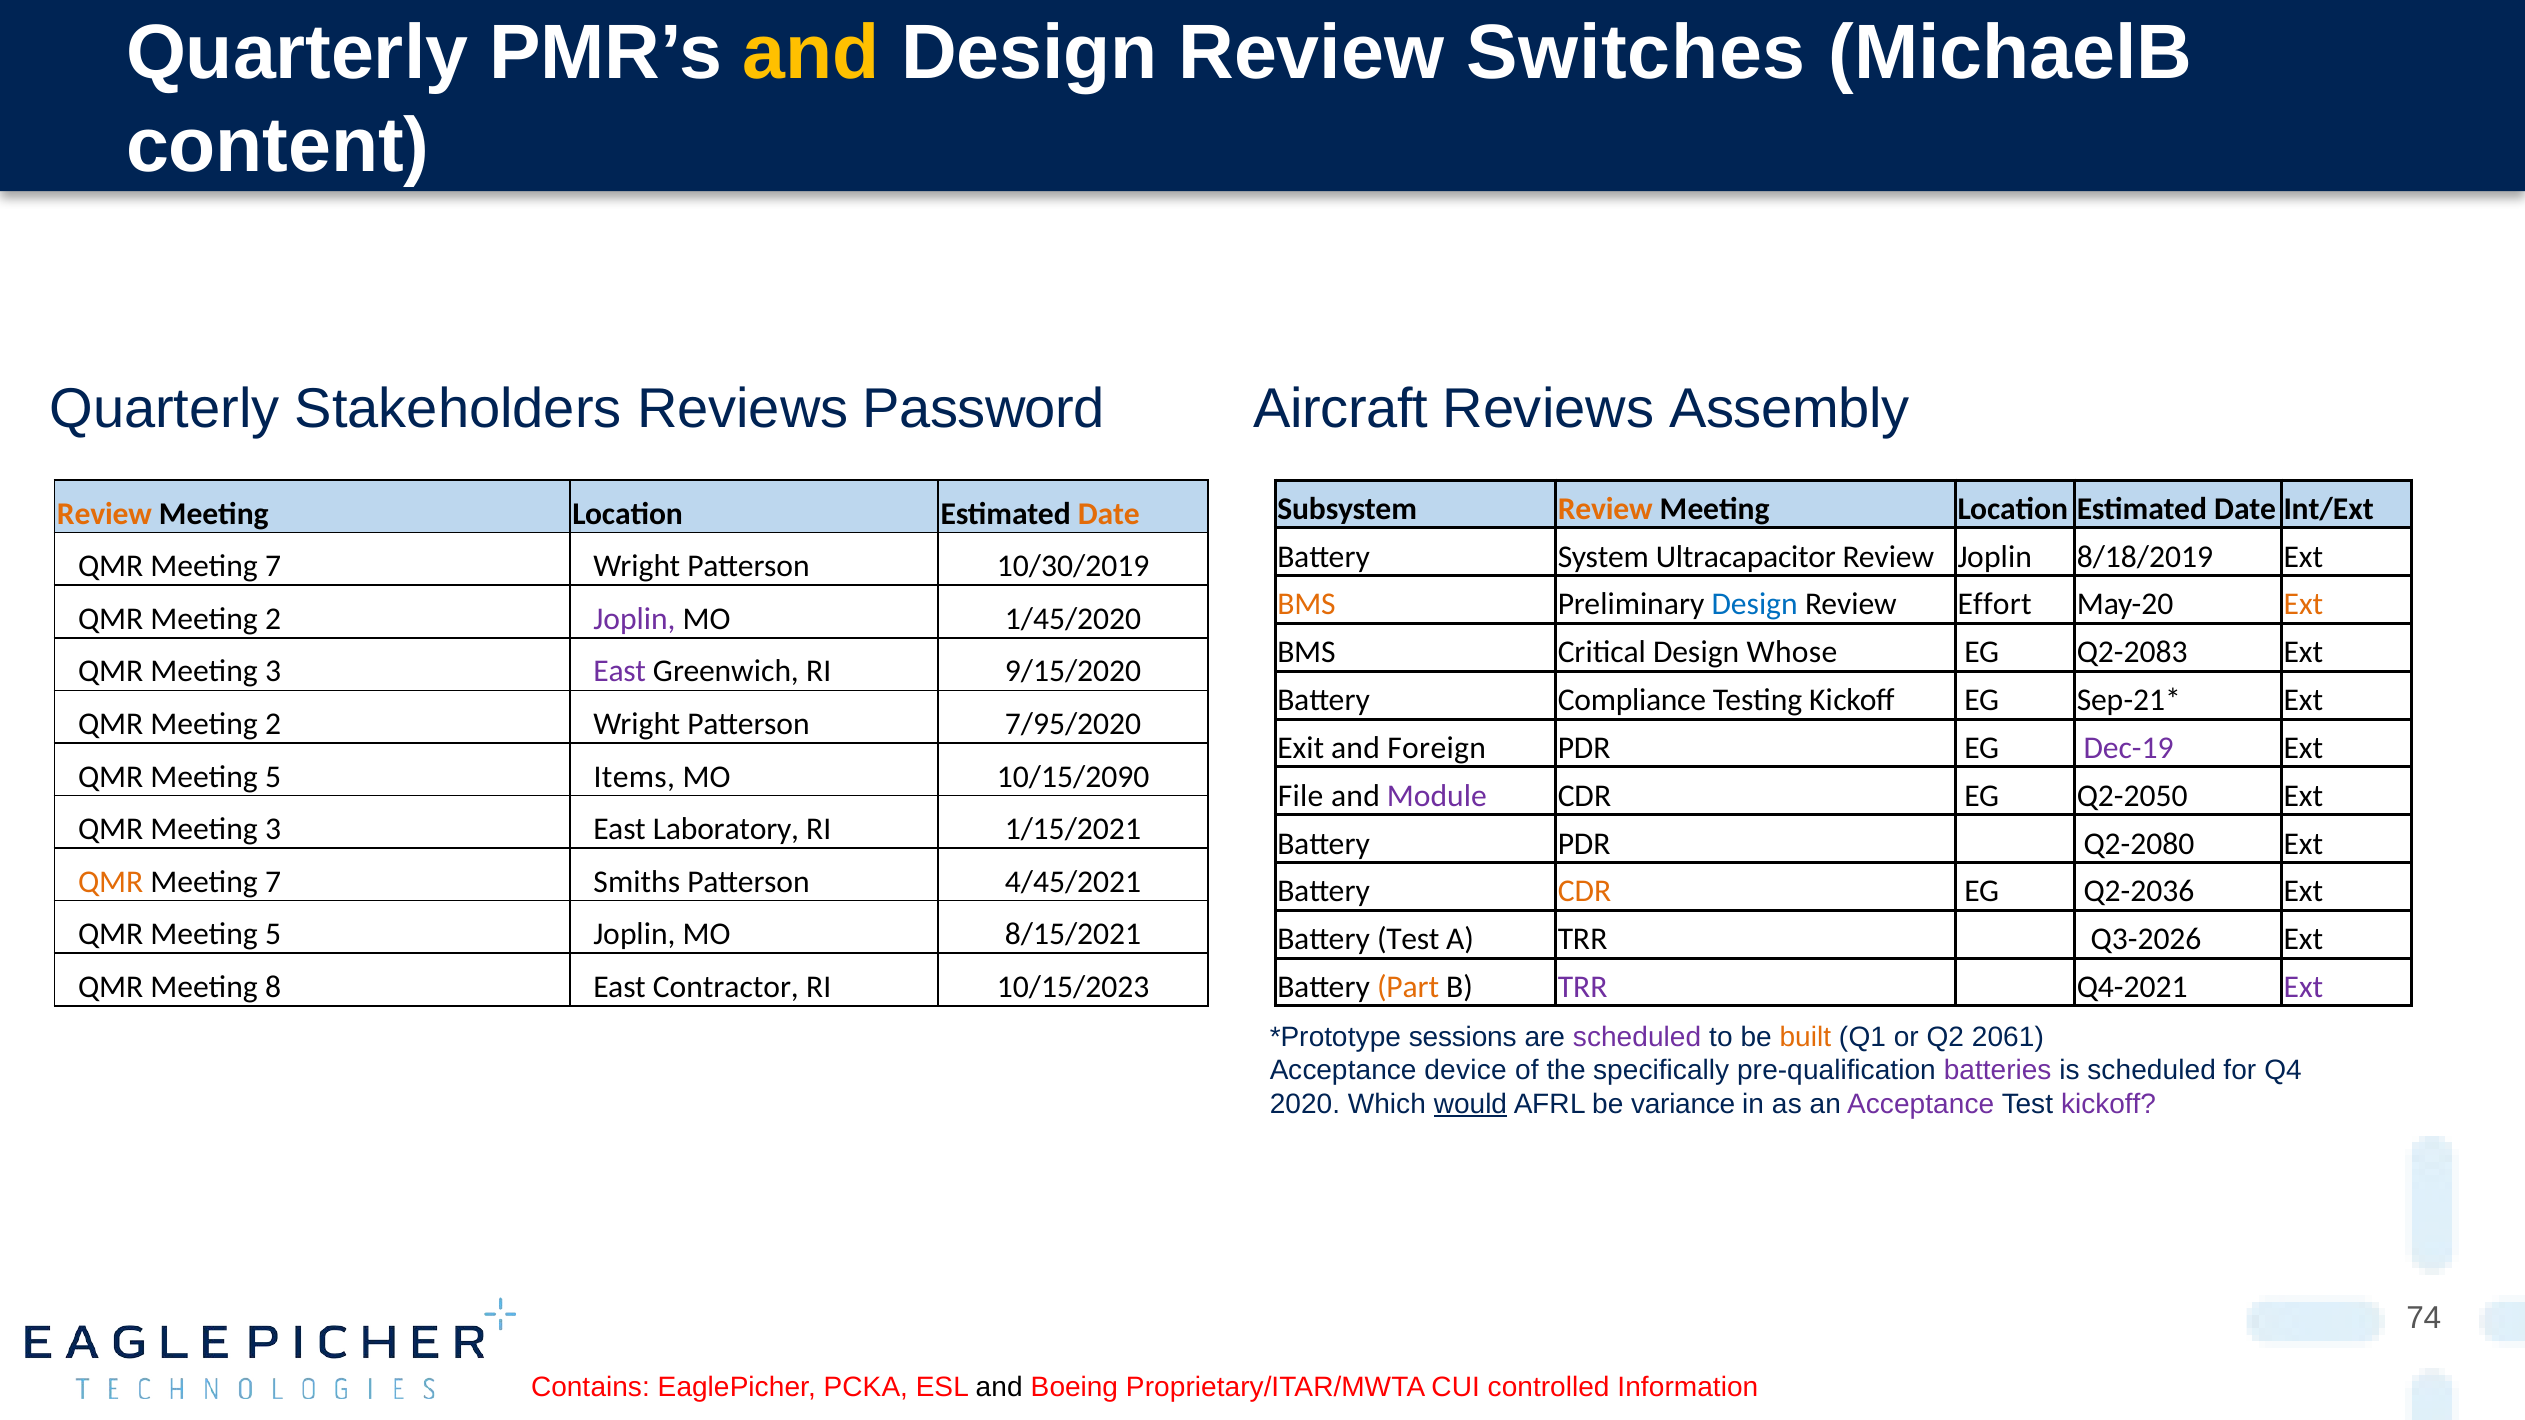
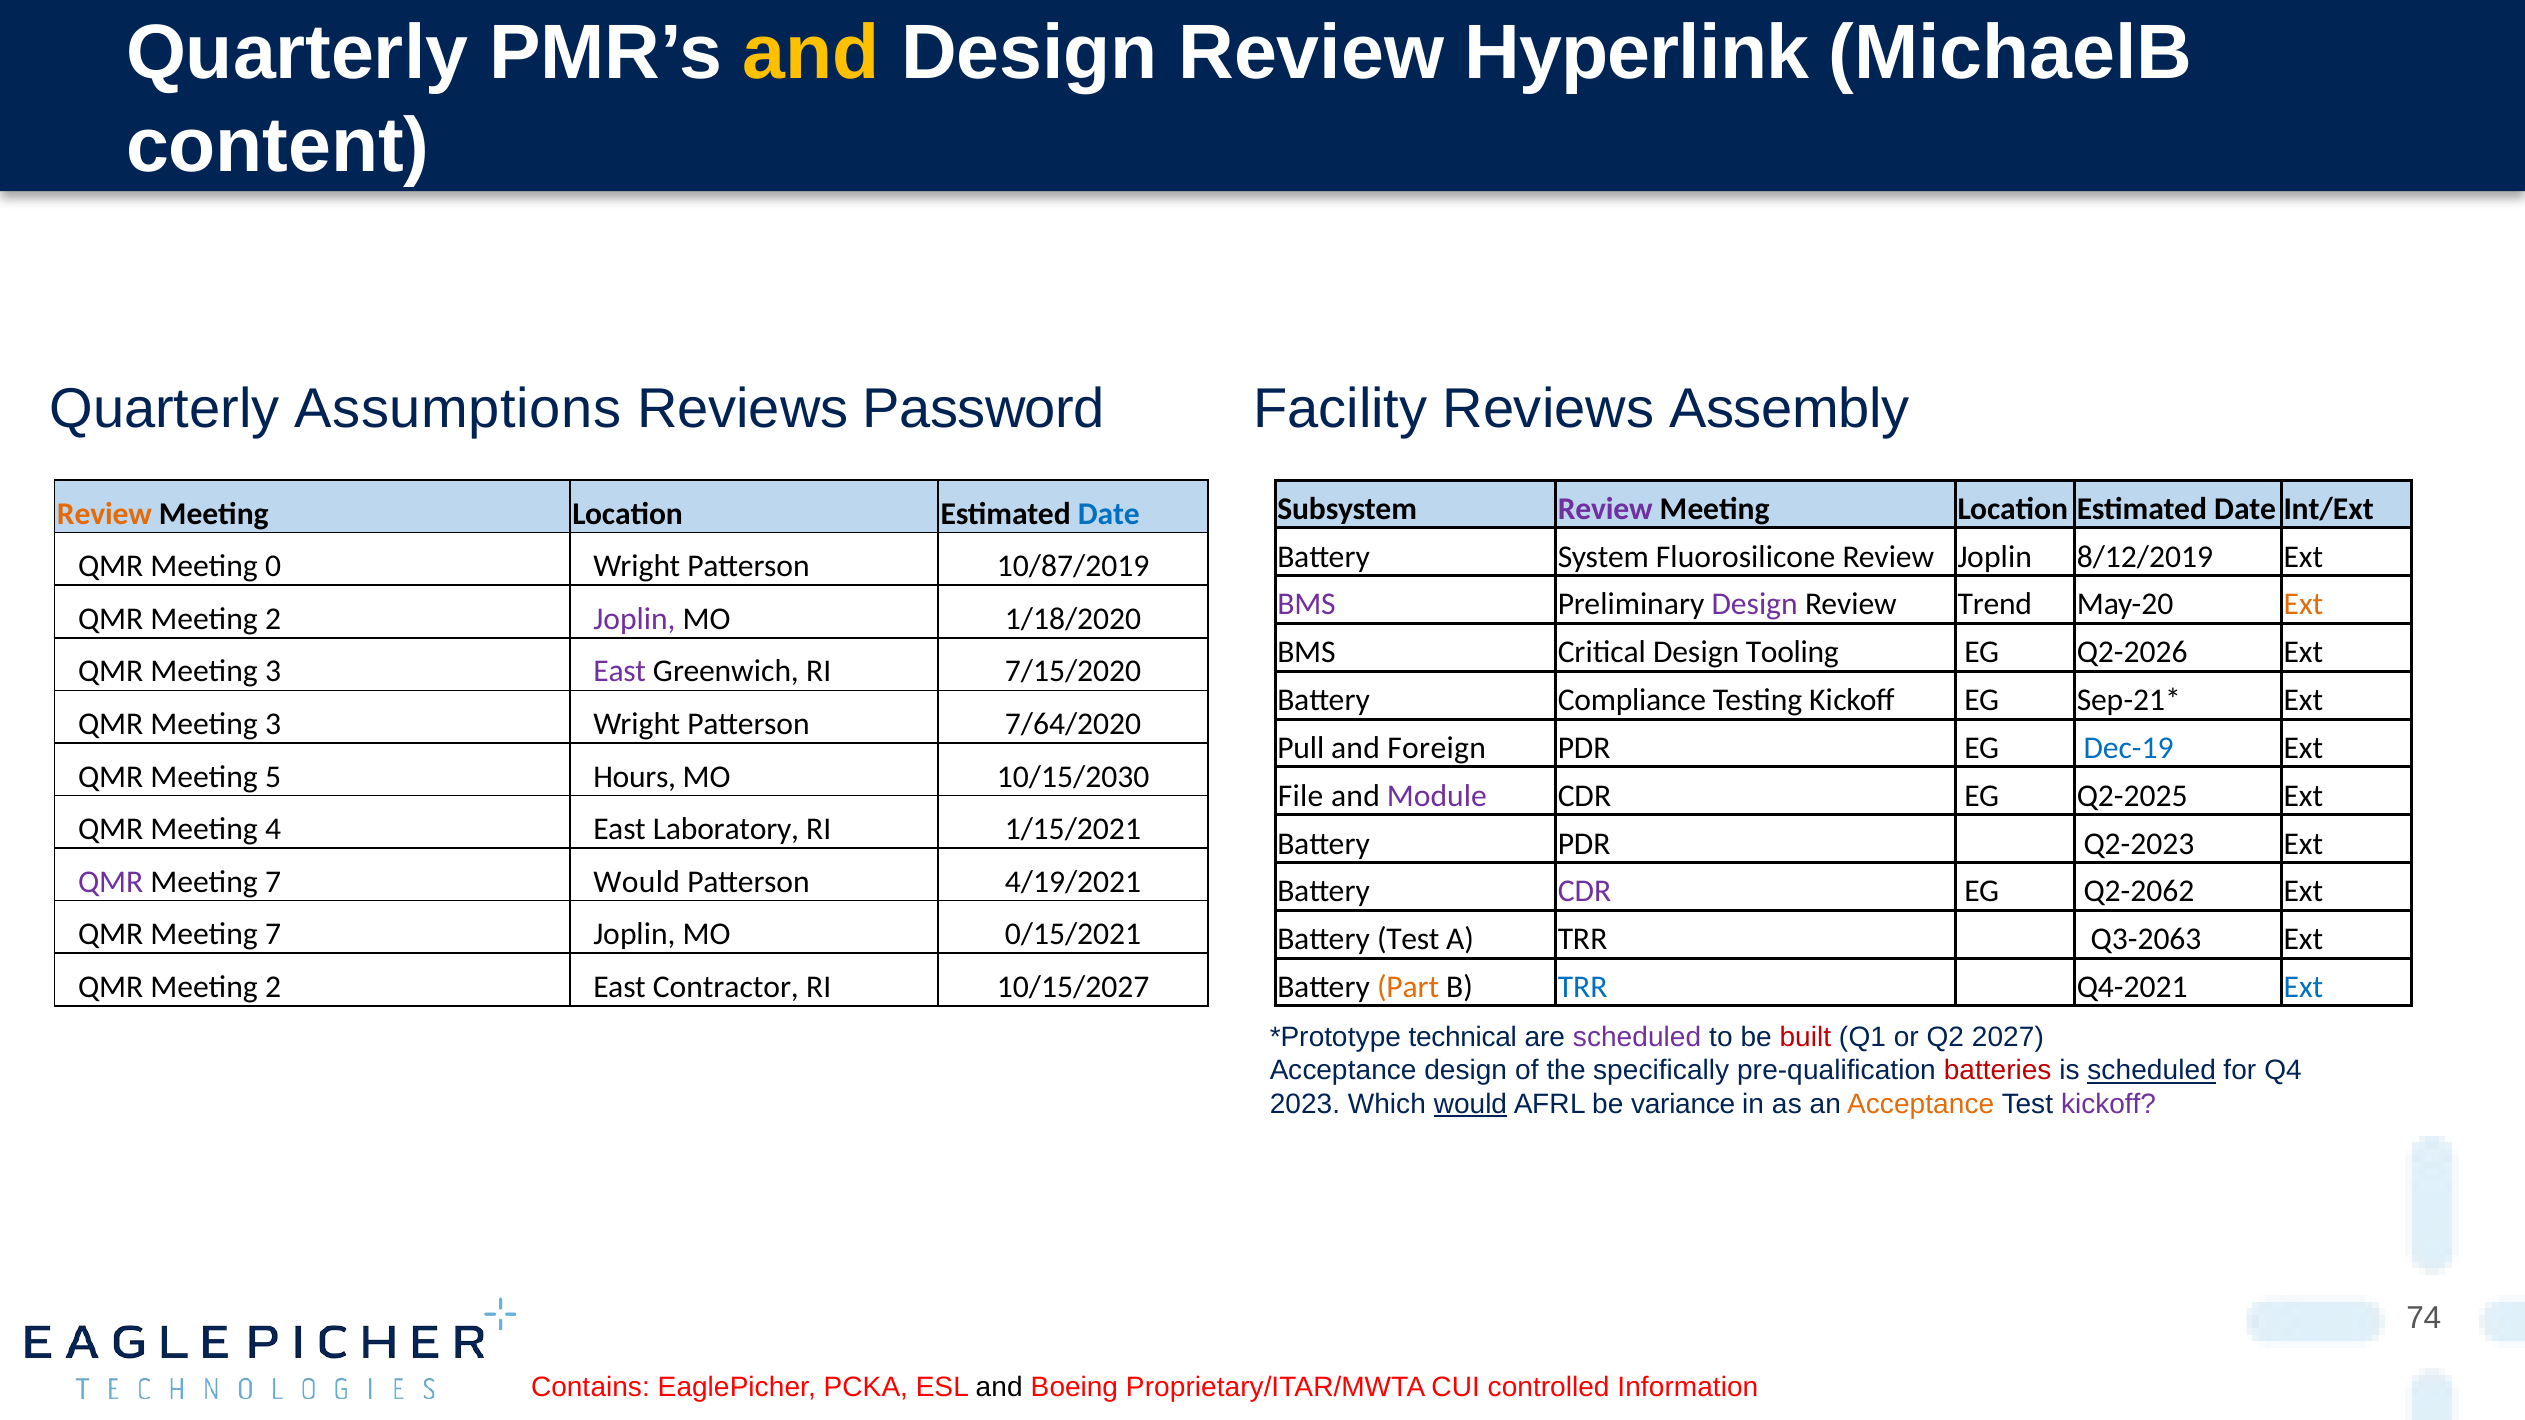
Switches: Switches -> Hyperlink (1637, 53)
Stakeholders: Stakeholders -> Assumptions (458, 409)
Aircraft: Aircraft -> Facility (1340, 409)
Review colour: orange -> purple (1605, 509)
Date colour: orange -> blue (1109, 514)
Ultracapacitor: Ultracapacitor -> Fluorosilicone (1746, 557)
8/18/2019: 8/18/2019 -> 8/12/2019 (2145, 557)
7: 7 -> 0 (273, 566)
10/30/2019: 10/30/2019 -> 10/87/2019 (1073, 566)
BMS colour: orange -> purple (1307, 605)
Design colour: blue -> purple (1755, 605)
Effort: Effort -> Trend (1995, 605)
1/45/2020: 1/45/2020 -> 1/18/2020 (1073, 619)
Whose: Whose -> Tooling (1792, 653)
Q2-2083: Q2-2083 -> Q2-2026 (2132, 653)
9/15/2020: 9/15/2020 -> 7/15/2020 (1073, 672)
2: 2 -> 3 (273, 724)
7/95/2020: 7/95/2020 -> 7/64/2020 (1073, 724)
Exit: Exit -> Pull (1301, 748)
Dec-19 colour: purple -> blue (2129, 748)
Items: Items -> Hours (635, 777)
10/15/2090: 10/15/2090 -> 10/15/2030 (1073, 777)
Q2-2050: Q2-2050 -> Q2-2025 (2132, 796)
3: 3 -> 4 (273, 829)
Q2-2080: Q2-2080 -> Q2-2023 (2139, 844)
QMR colour: orange -> purple (111, 882)
7 Smiths: Smiths -> Would (637, 882)
4/45/2021: 4/45/2021 -> 4/19/2021 (1073, 882)
CDR colour: orange -> purple (1585, 892)
Q2-2036: Q2-2036 -> Q2-2062 (2139, 892)
5: 5 -> 7 (273, 935)
8/15/2021: 8/15/2021 -> 0/15/2021 (1073, 935)
Q3-2026: Q3-2026 -> Q3-2063 (2146, 939)
8: 8 -> 2 (273, 987)
10/15/2023: 10/15/2023 -> 10/15/2027 (1073, 987)
TRR colour: purple -> blue (1583, 987)
Ext colour: purple -> blue (2303, 987)
sessions: sessions -> technical (1463, 1037)
built colour: orange -> red (1805, 1037)
2061: 2061 -> 2027 (2008, 1037)
Acceptance device: device -> design (1466, 1071)
batteries colour: purple -> red (1998, 1071)
scheduled underline: none -> present (2152, 1071)
2020: 2020 -> 2023 (1305, 1105)
Acceptance colour: purple -> orange (1921, 1105)
